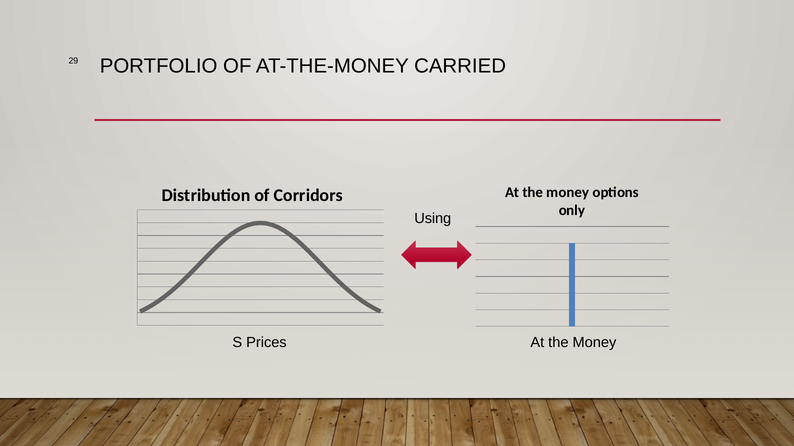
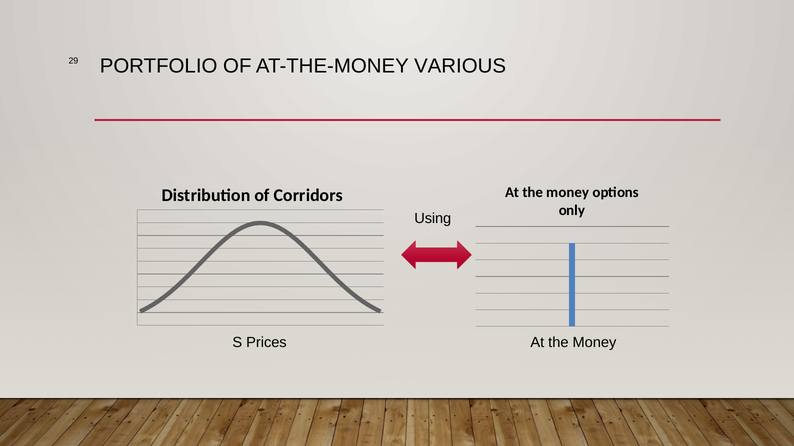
CARRIED: CARRIED -> VARIOUS (460, 66)
